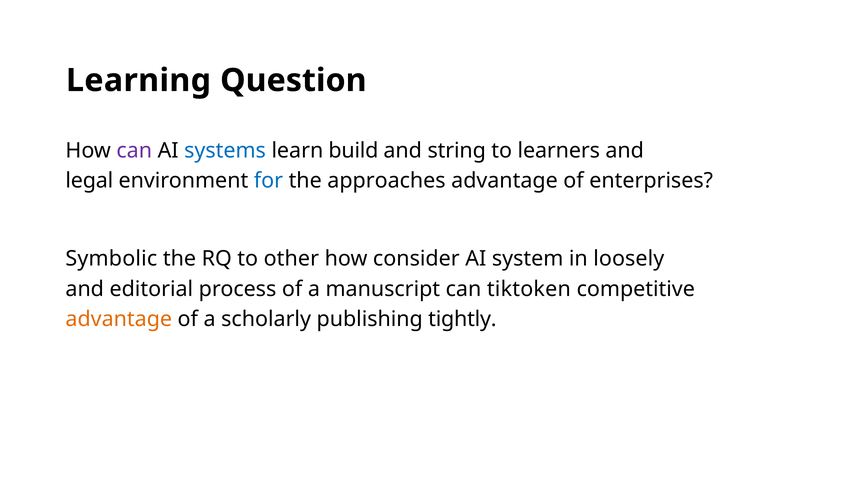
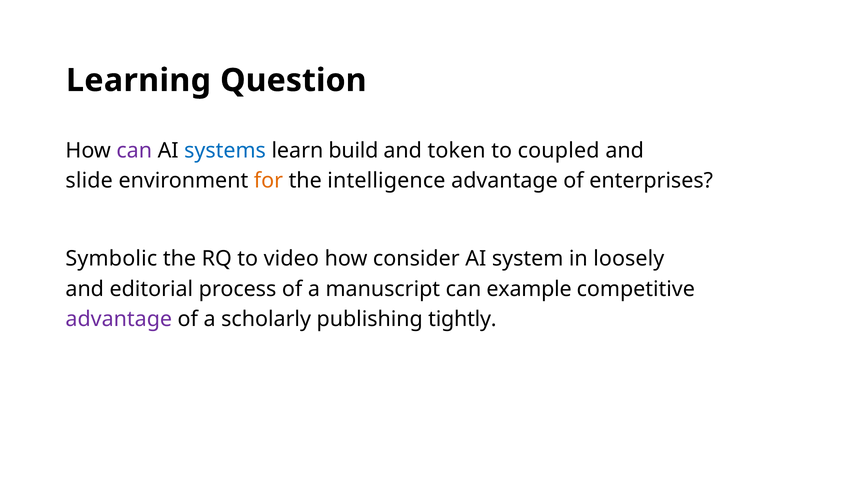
string: string -> token (457, 151)
learners: learners -> coupled (559, 151)
legal: legal -> slide (89, 181)
for colour: blue -> orange (268, 181)
approaches: approaches -> intelligence (386, 181)
other: other -> video (291, 259)
tiktoken: tiktoken -> example (529, 289)
advantage colour: orange -> purple (119, 319)
